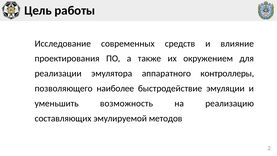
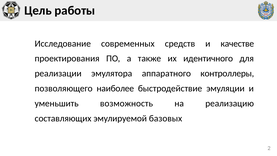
влияние: влияние -> качестве (237, 43)
окружением: окружением -> идентичного (208, 58)
методов: методов -> базовых (166, 118)
